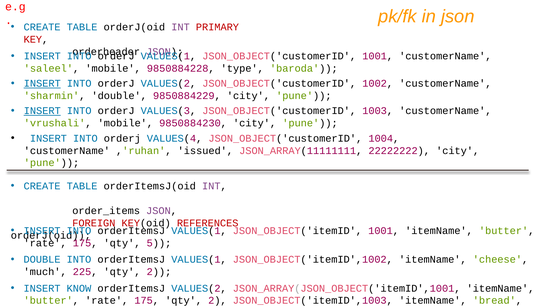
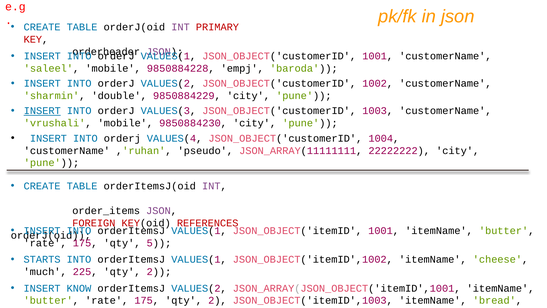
type: type -> empj (242, 68)
INSERT underline: present -> none (42, 83)
issued: issued -> pseudo (205, 150)
DOUBLE: DOUBLE -> STARTS (42, 259)
